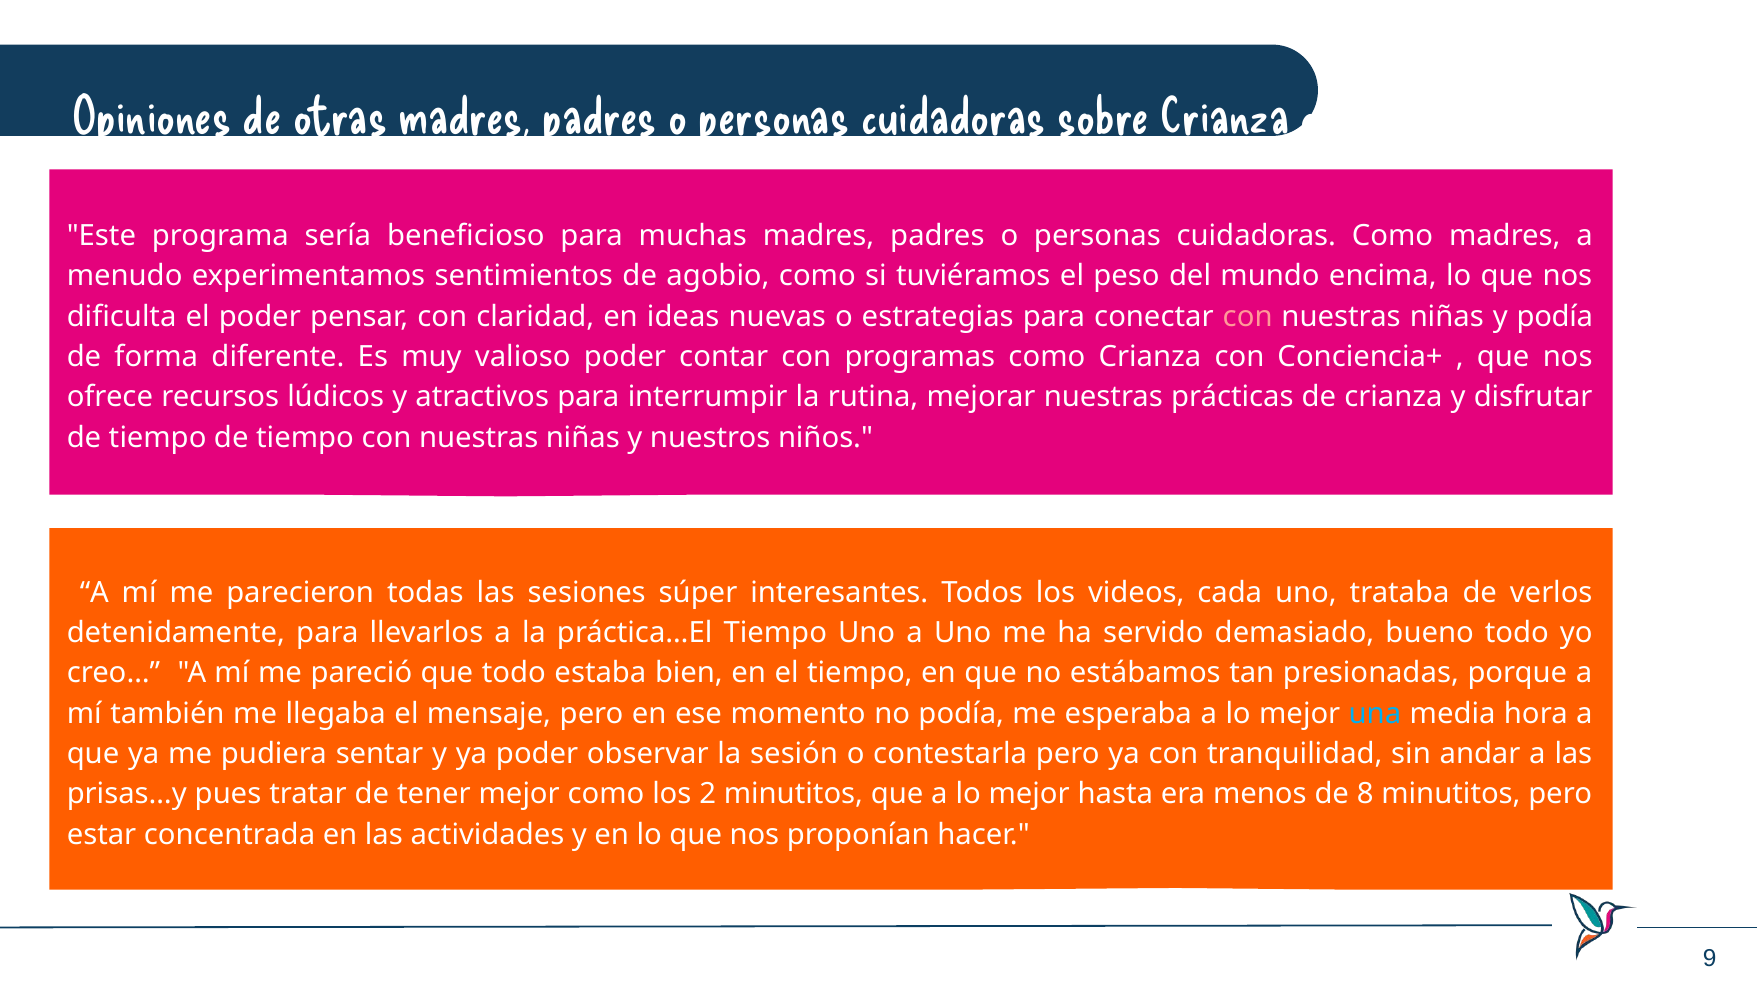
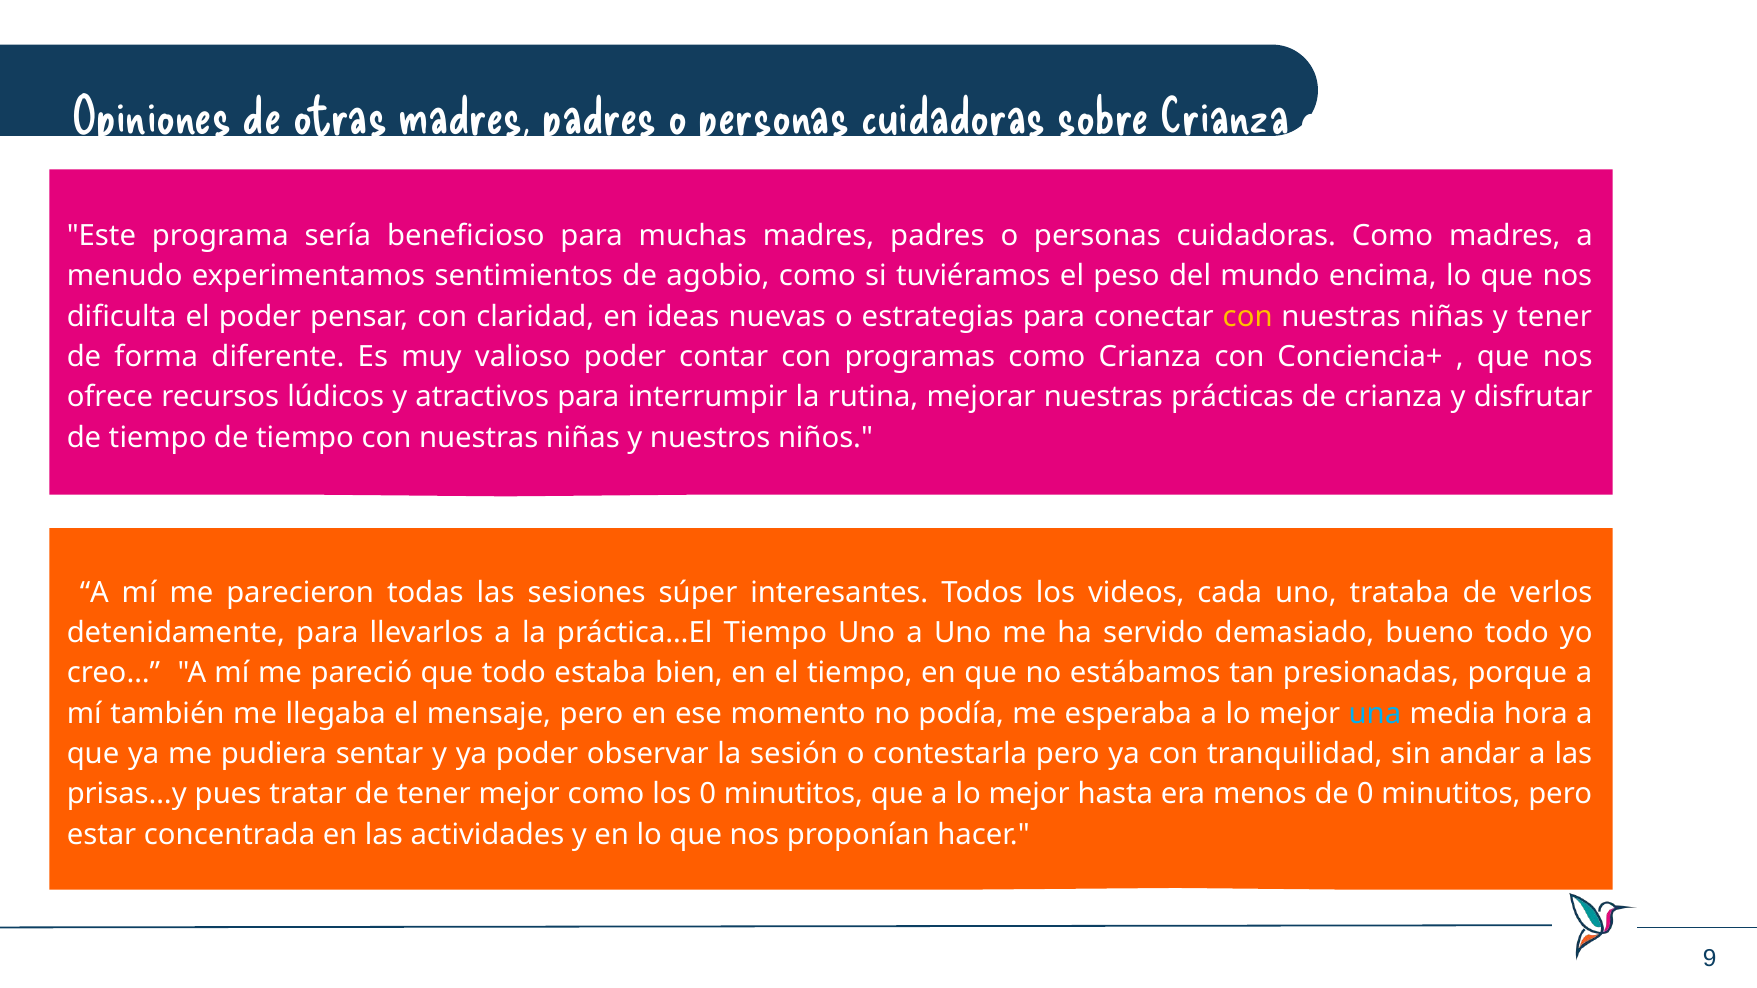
con colour: pink -> yellow (1248, 317)
y podía: podía -> tener (1555, 317)
los 2: 2 -> 0 (708, 795)
de 8: 8 -> 0 (1365, 795)
